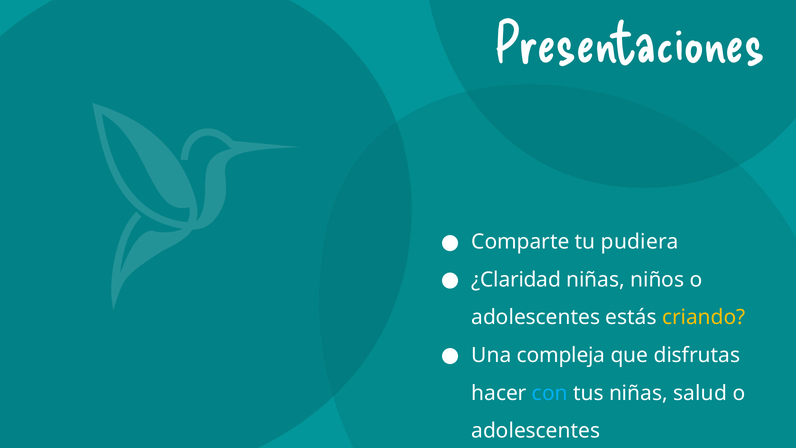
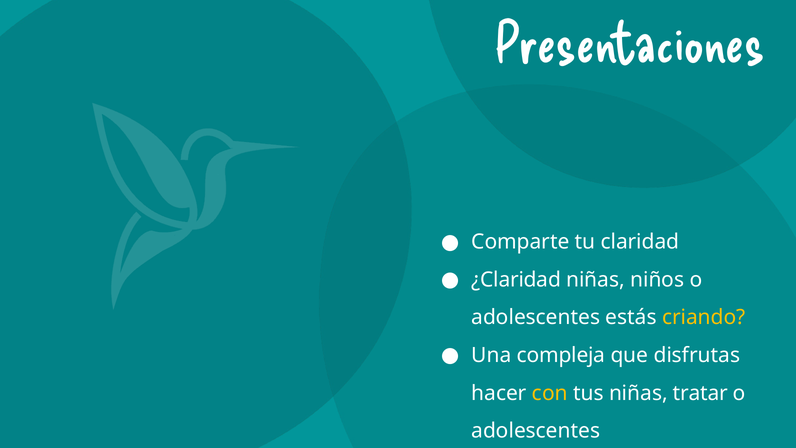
pudiera: pudiera -> claridad (640, 242)
con colour: light blue -> yellow (550, 393)
salud: salud -> tratar (700, 393)
